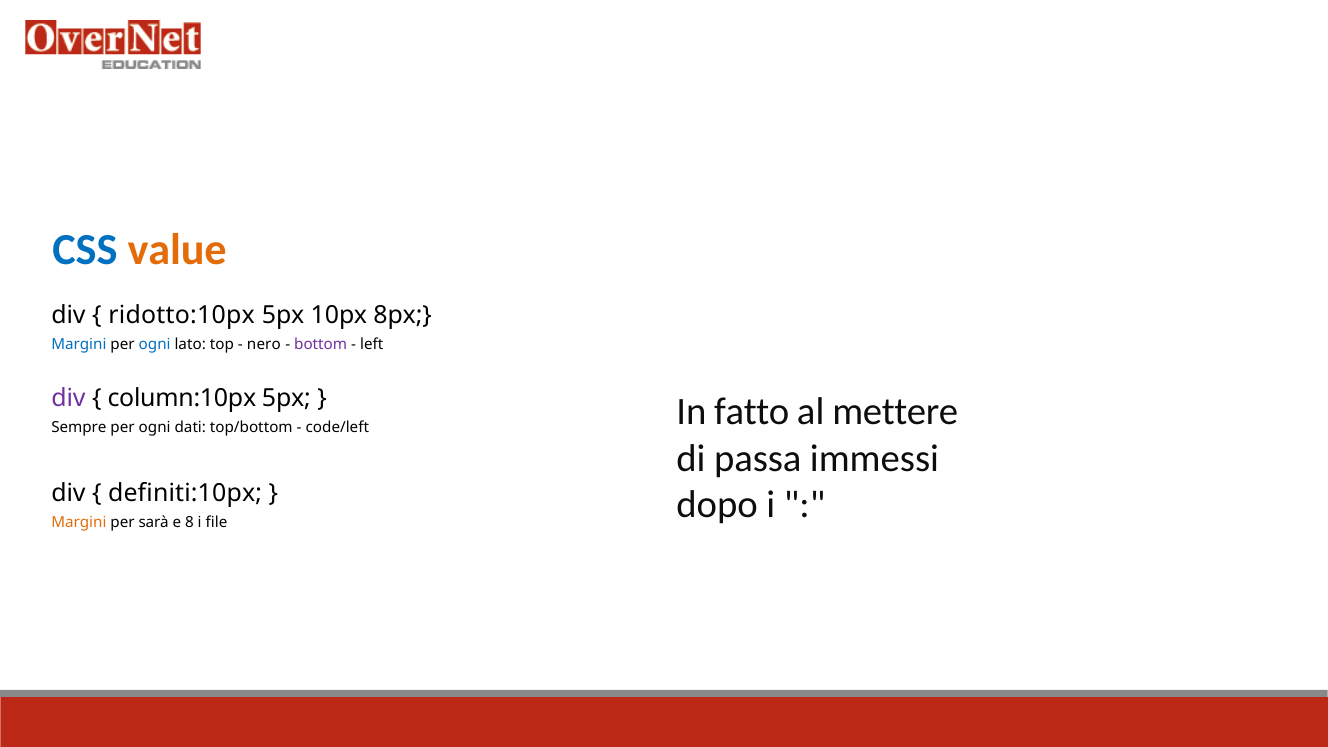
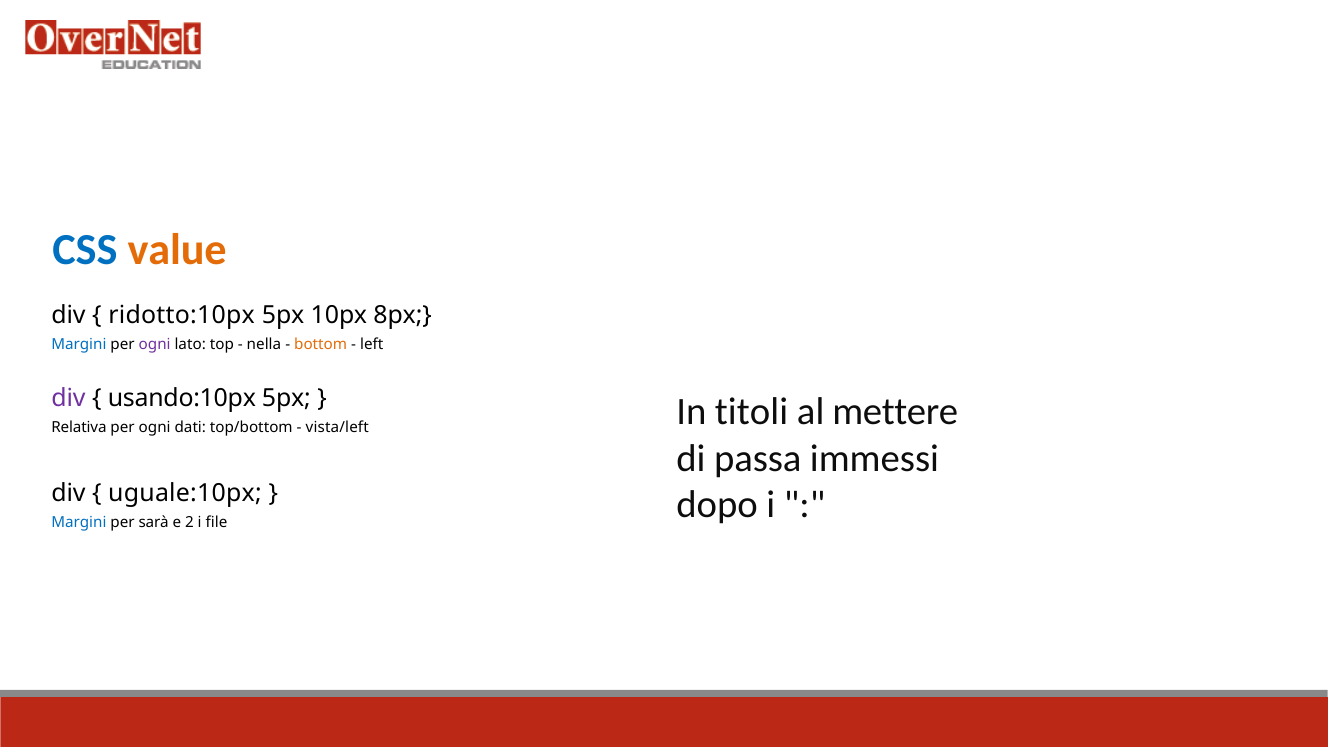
ogni colour: blue -> purple (155, 344)
nero: nero -> nella (264, 344)
bottom colour: purple -> orange (321, 344)
column:10px: column:10px -> usando:10px (182, 398)
fatto: fatto -> titoli (752, 412)
Sempre: Sempre -> Relativa (79, 427)
code/left: code/left -> vista/left (337, 427)
definiti:10px: definiti:10px -> uguale:10px (185, 493)
Margini colour: orange -> blue (79, 522)
8: 8 -> 2 (189, 522)
